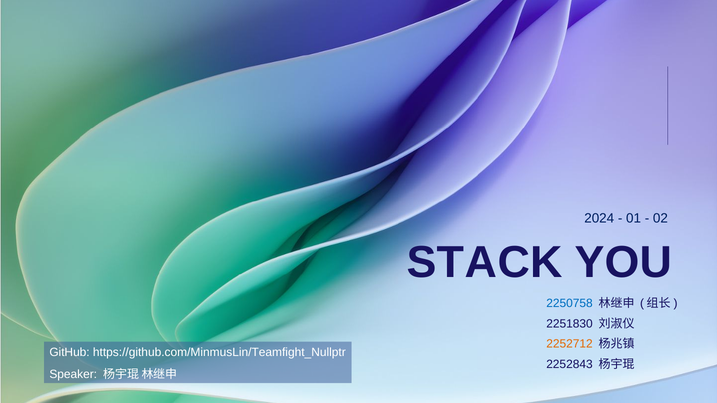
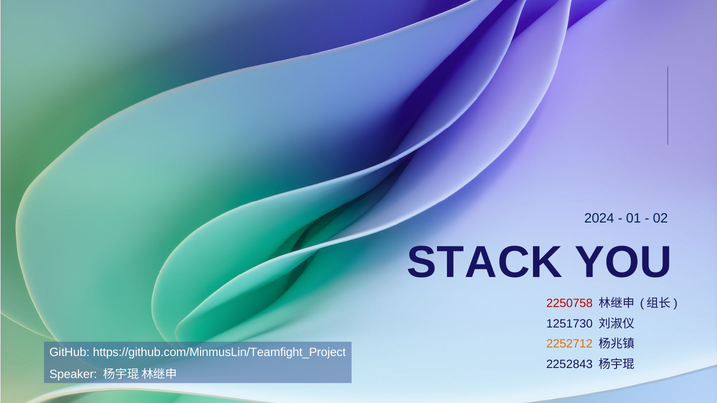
2250758 colour: blue -> red (570, 304)
2251830: 2251830 -> 1251730 (570, 324)
https://github.com/MinmusLin/Teamfight_Nullptr: https://github.com/MinmusLin/Teamfight_Nullptr -> https://github.com/MinmusLin/Teamfight_Project (219, 353)
